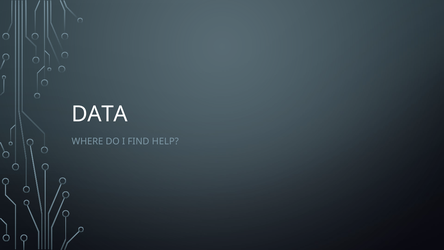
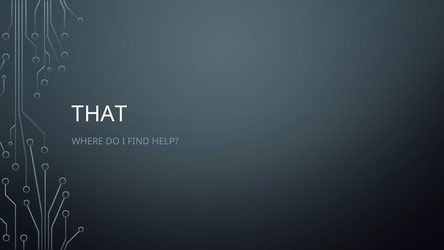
DATA: DATA -> THAT (99, 114)
